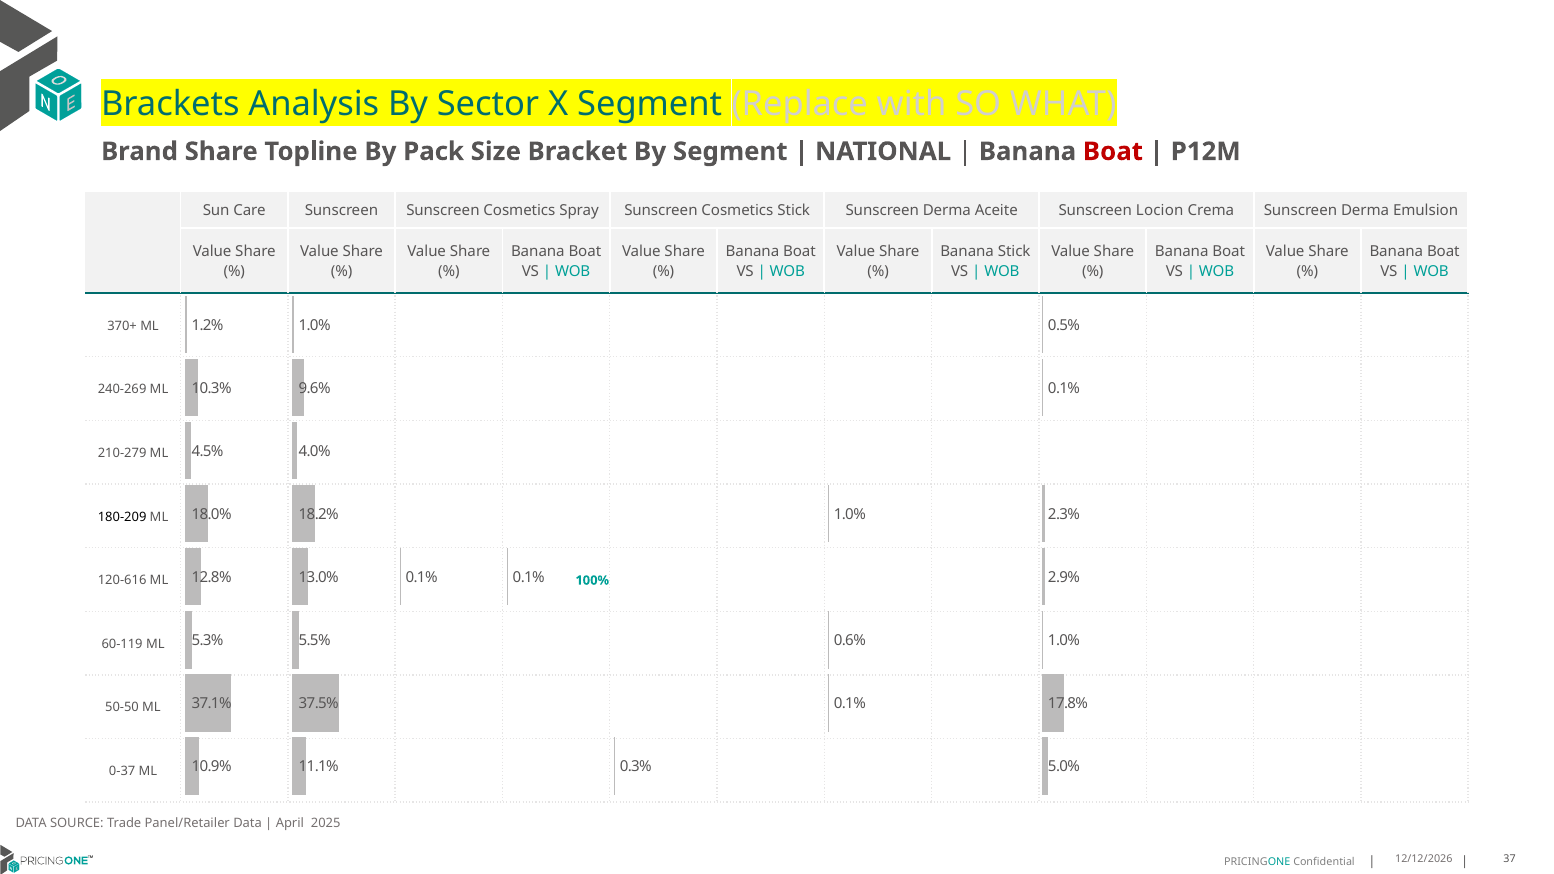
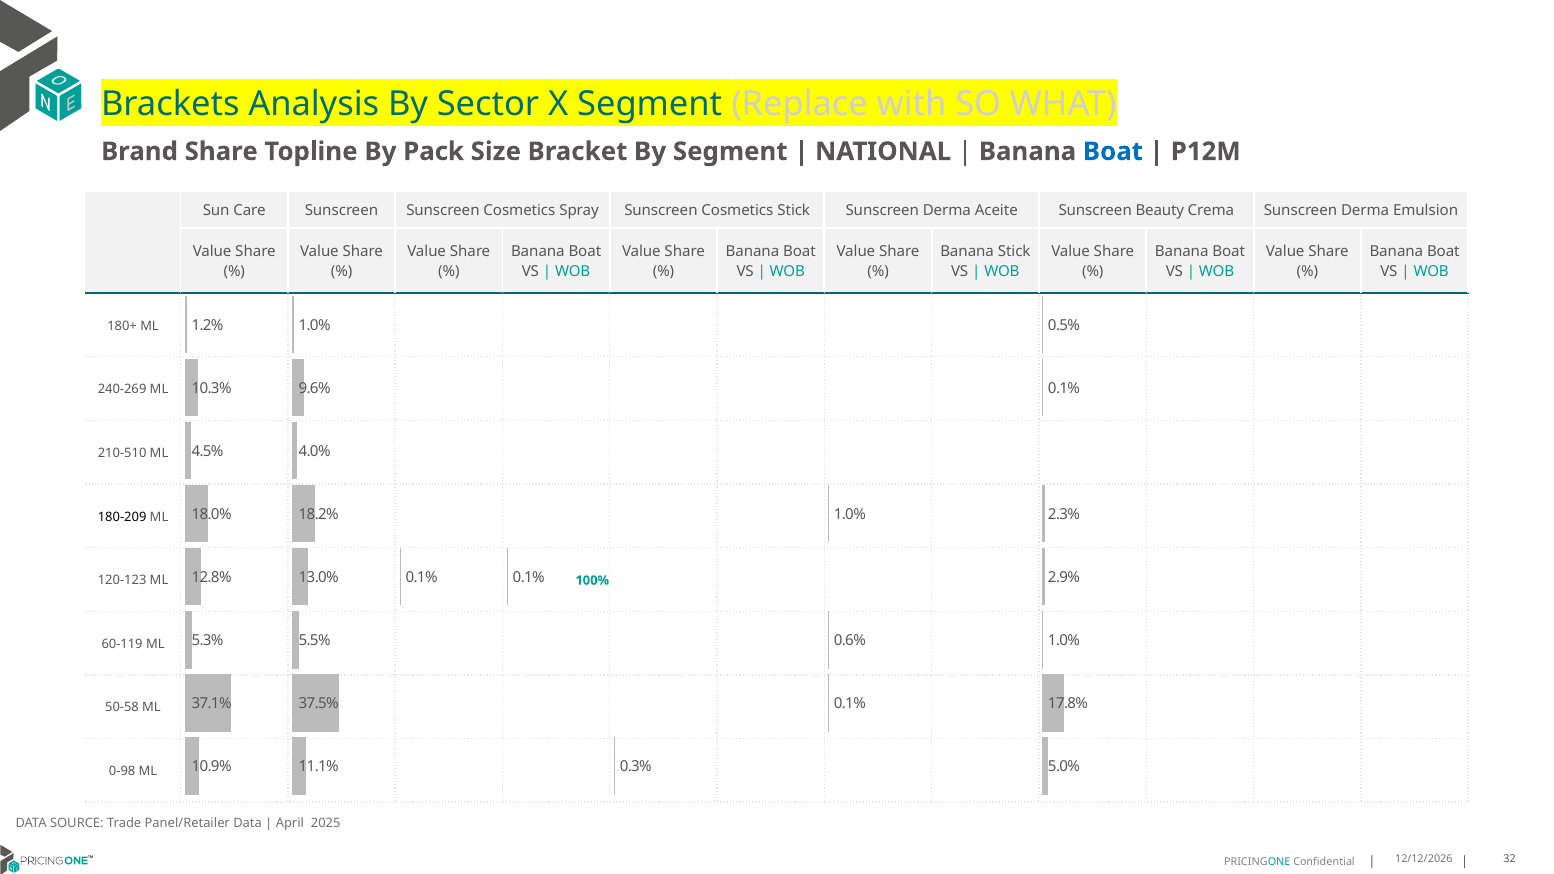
Boat colour: red -> blue (1113, 152)
Locion: Locion -> Beauty (1160, 210)
370+: 370+ -> 180+ (122, 326)
210-279: 210-279 -> 210-510 (122, 453)
120-616: 120-616 -> 120-123 (122, 580)
50-50: 50-50 -> 50-58 (122, 708)
0-37: 0-37 -> 0-98 (122, 771)
37: 37 -> 32 (1510, 859)
